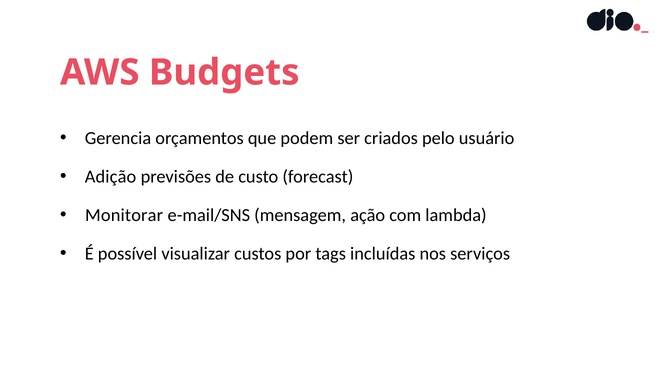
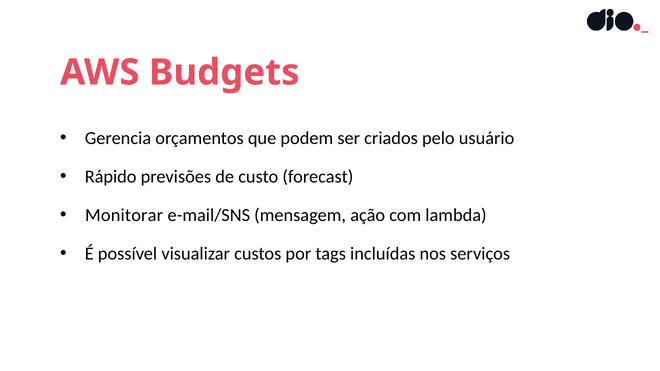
Adição: Adição -> Rápido (111, 177)
